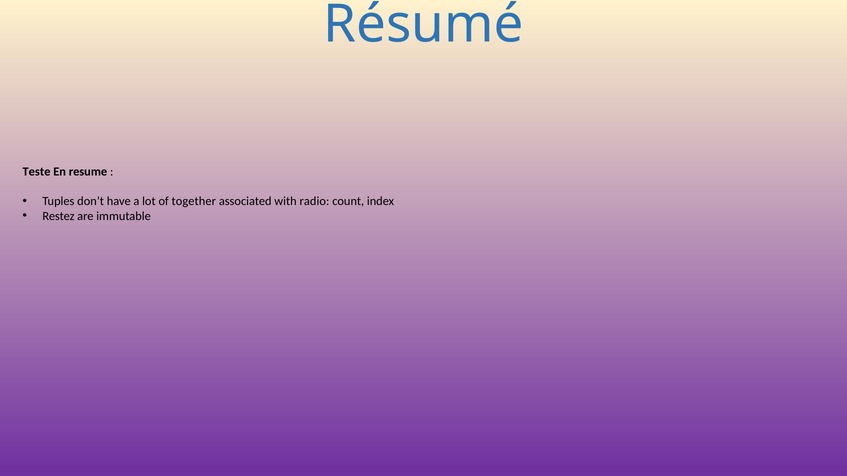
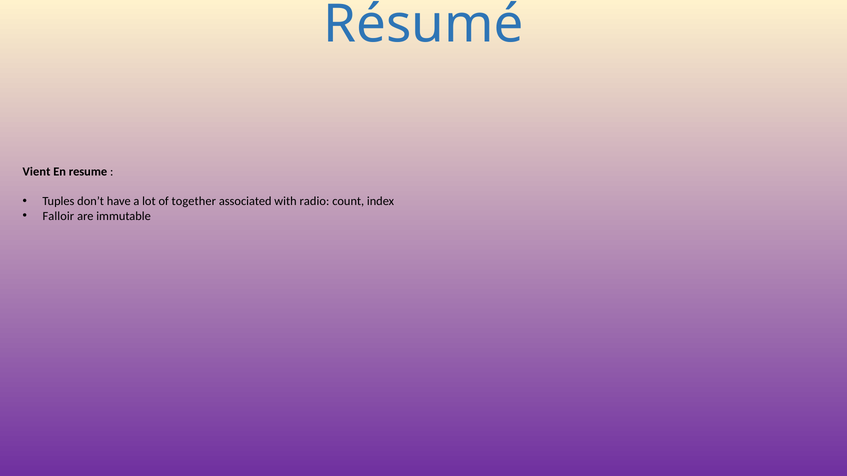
Teste: Teste -> Vient (37, 172)
Restez: Restez -> Falloir (58, 216)
